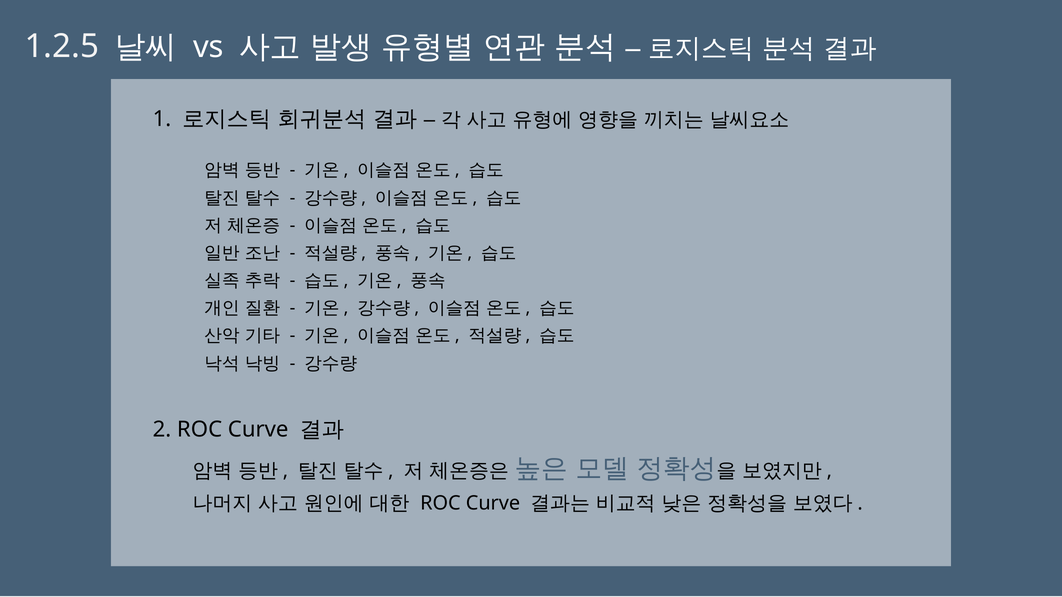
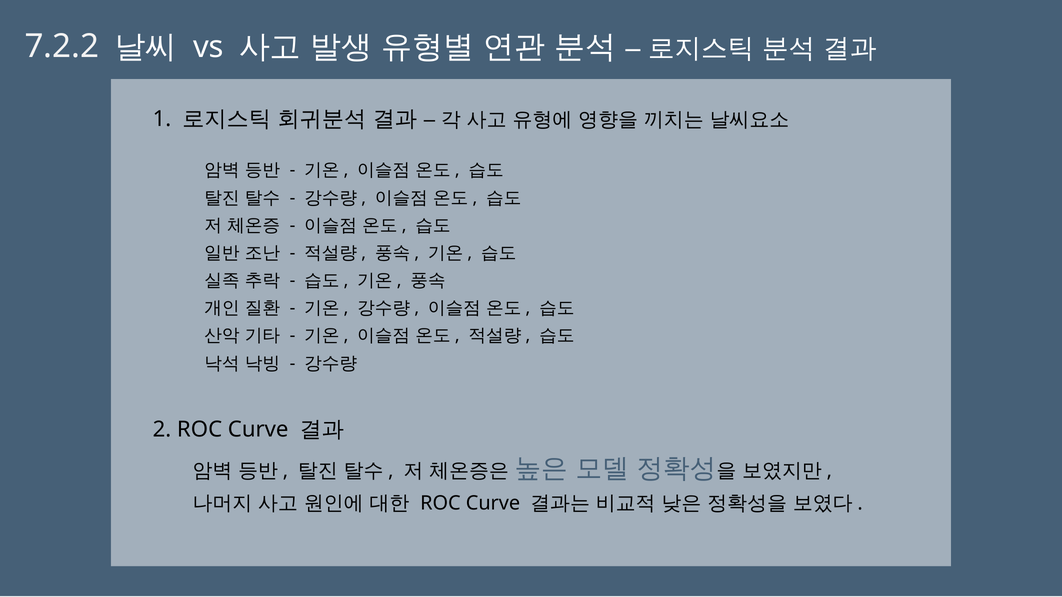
1.2.5: 1.2.5 -> 7.2.2 (62, 47)
